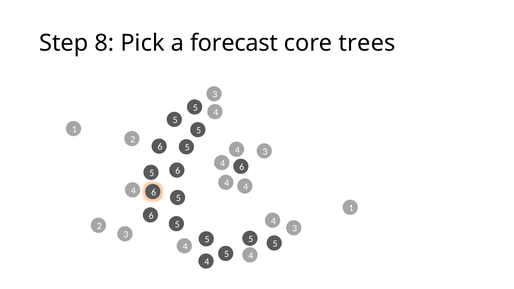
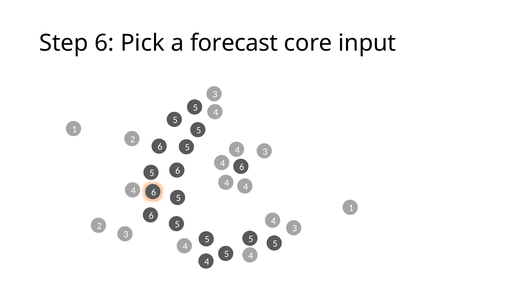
Step 8: 8 -> 6 (104, 43)
trees: trees -> input (367, 43)
